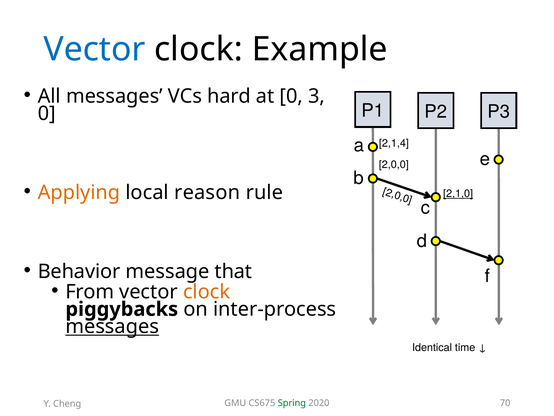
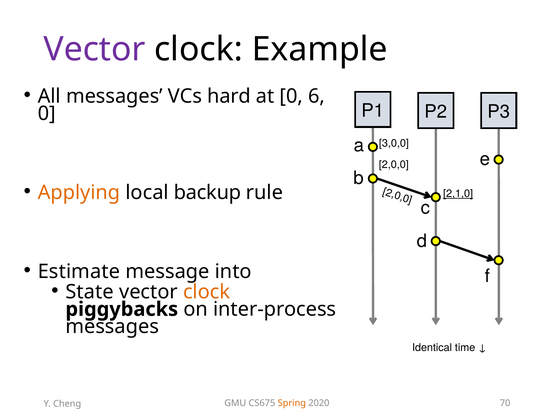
Vector colour: blue -> purple (94, 49)
3: 3 -> 6 (316, 96)
2,1,4: 2,1,4 -> 3,0,0 (394, 143)
reason: reason -> backup (207, 192)
Behavior: Behavior -> Estimate (79, 271)
that: that -> into (233, 271)
From: From -> State (90, 292)
messages underline: present -> none (112, 326)
Spring colour: green -> orange (292, 403)
